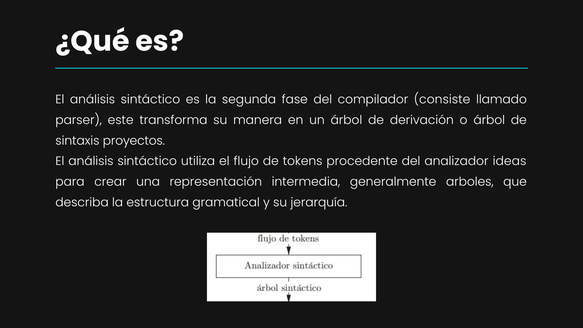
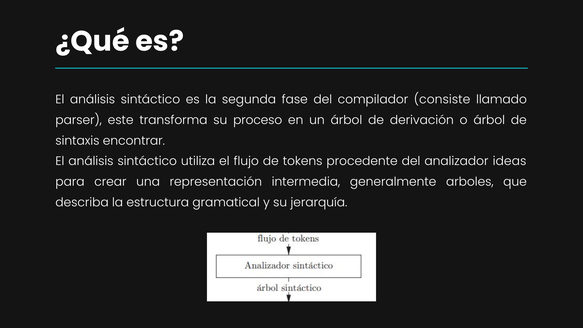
manera: manera -> proceso (258, 120)
proyectos: proyectos -> encontrar (134, 141)
